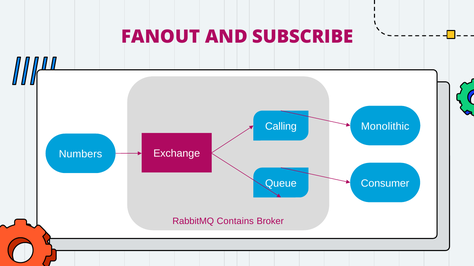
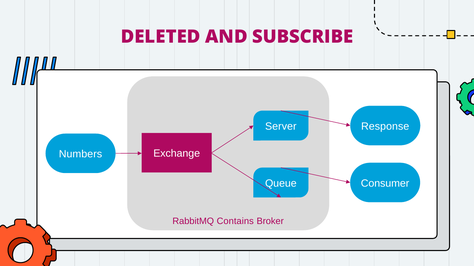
FANOUT: FANOUT -> DELETED (161, 37)
Calling: Calling -> Server (281, 127)
Monolithic: Monolithic -> Response (385, 127)
